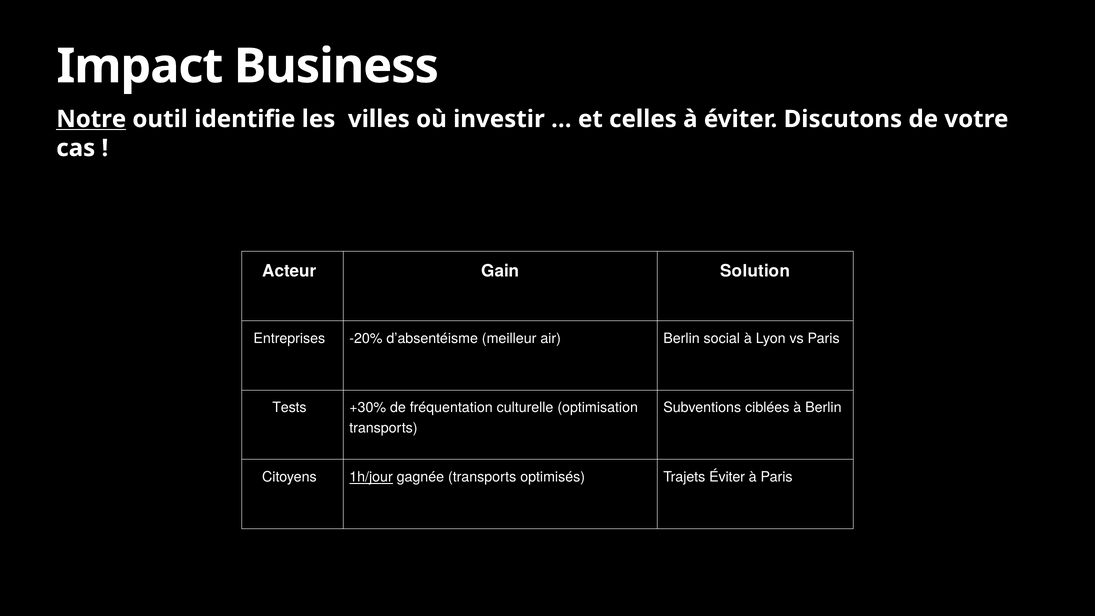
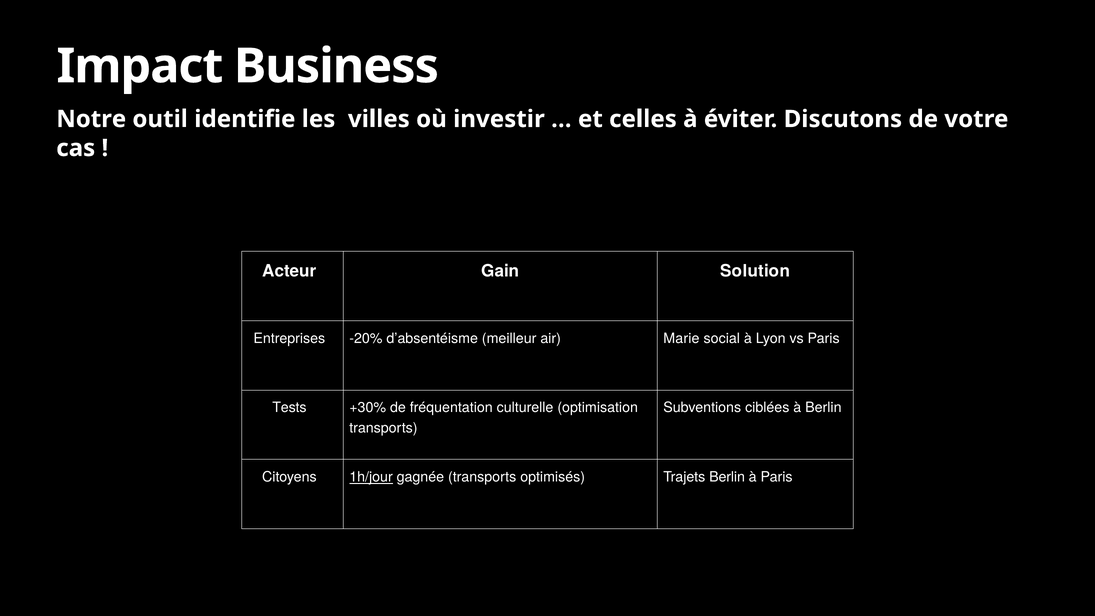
Notre underline: present -> none (91, 119)
air Berlin: Berlin -> Marie (681, 338)
Trajets Éviter: Éviter -> Berlin (727, 477)
